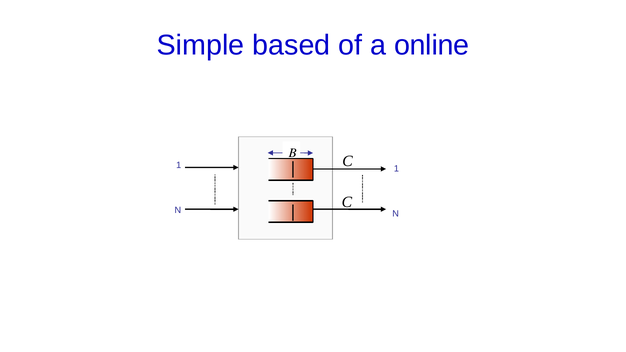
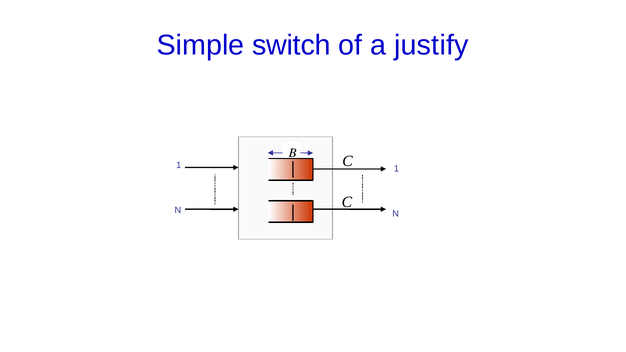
based: based -> switch (291, 45)
online: online -> justify (431, 45)
